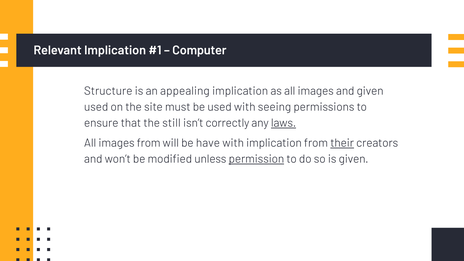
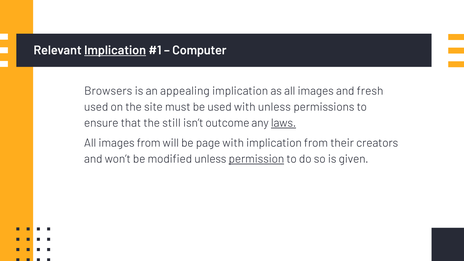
Implication underline: none -> present (115, 50)
Structure: Structure -> Browsers (108, 91)
and given: given -> fresh (370, 91)
with seeing: seeing -> unless (274, 107)
correctly: correctly -> outcome (227, 123)
have: have -> page (208, 143)
their underline: present -> none (342, 143)
